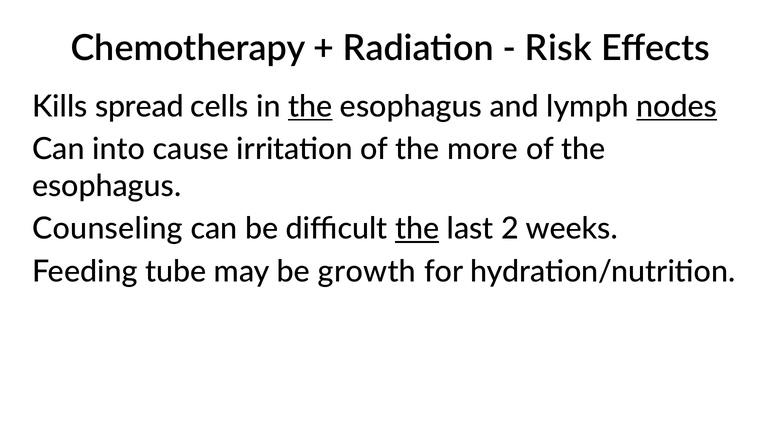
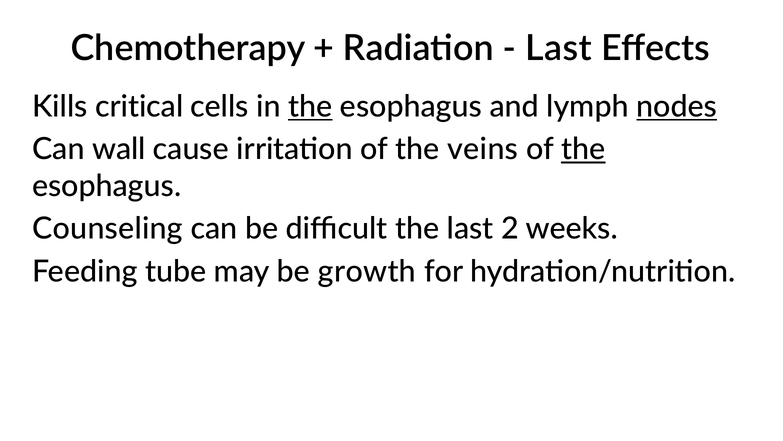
Risk: Risk -> Last (558, 48)
spread: spread -> critical (139, 107)
into: into -> wall (119, 149)
more: more -> veins (483, 149)
the underline: none -> present (583, 149)
the underline: present -> none (417, 228)
